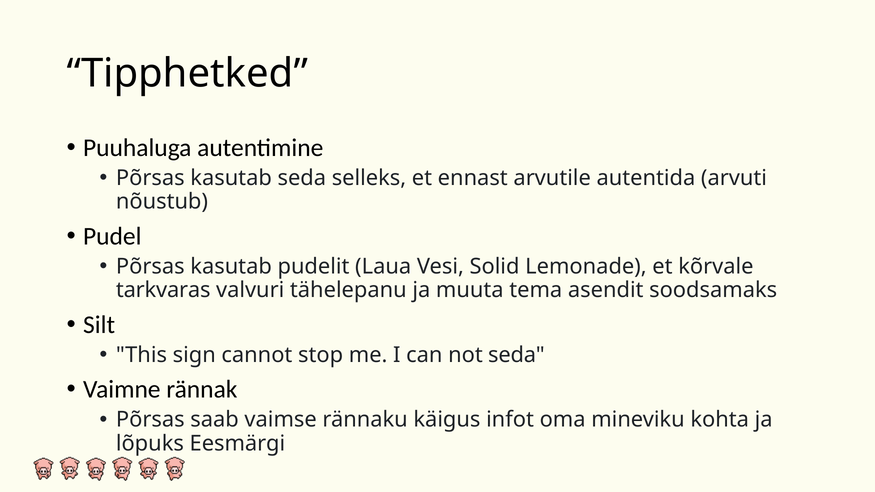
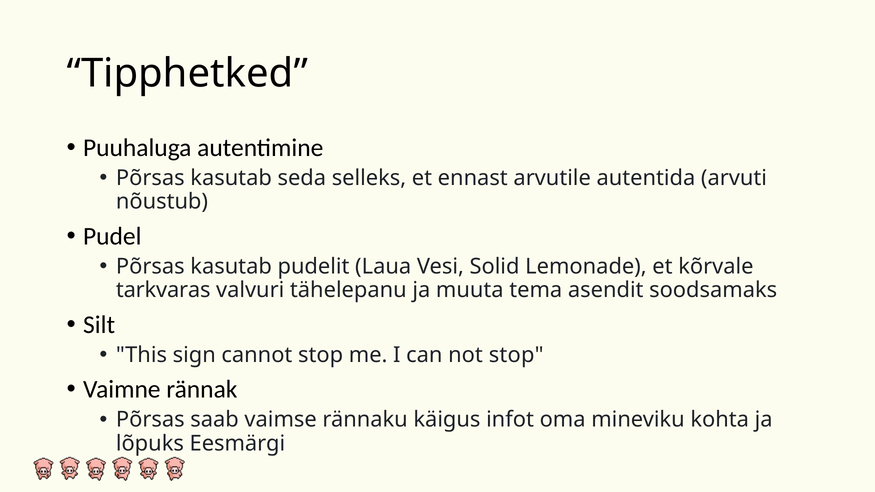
not seda: seda -> stop (516, 355)
